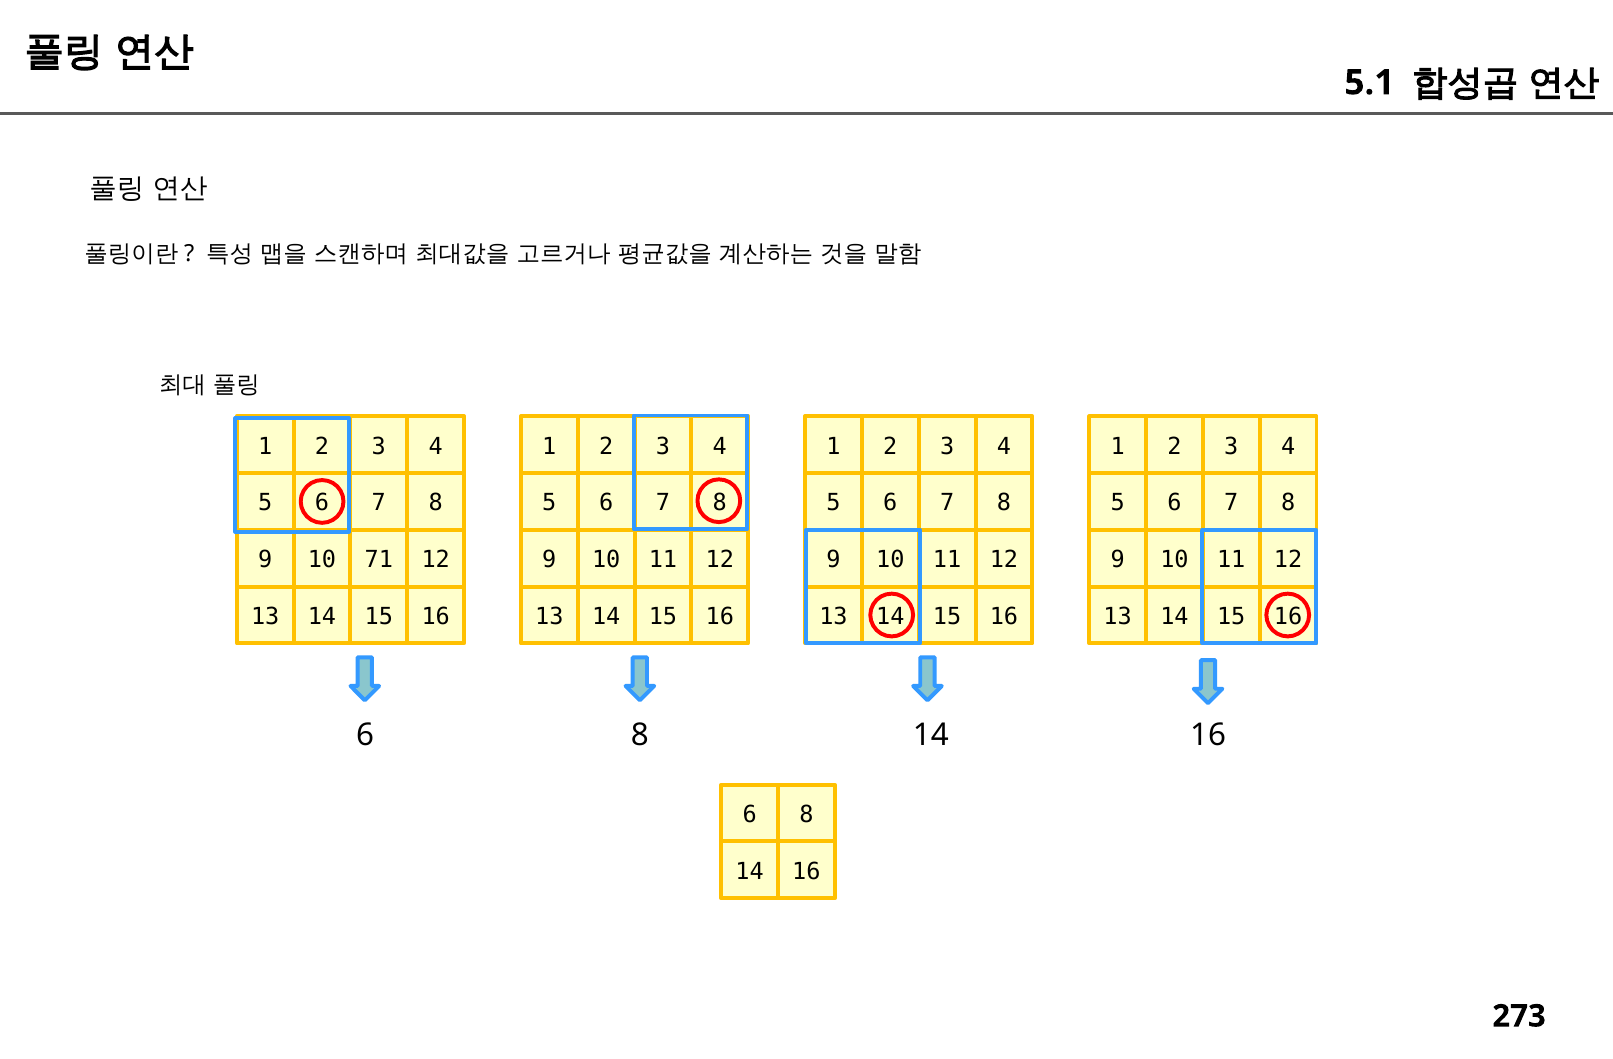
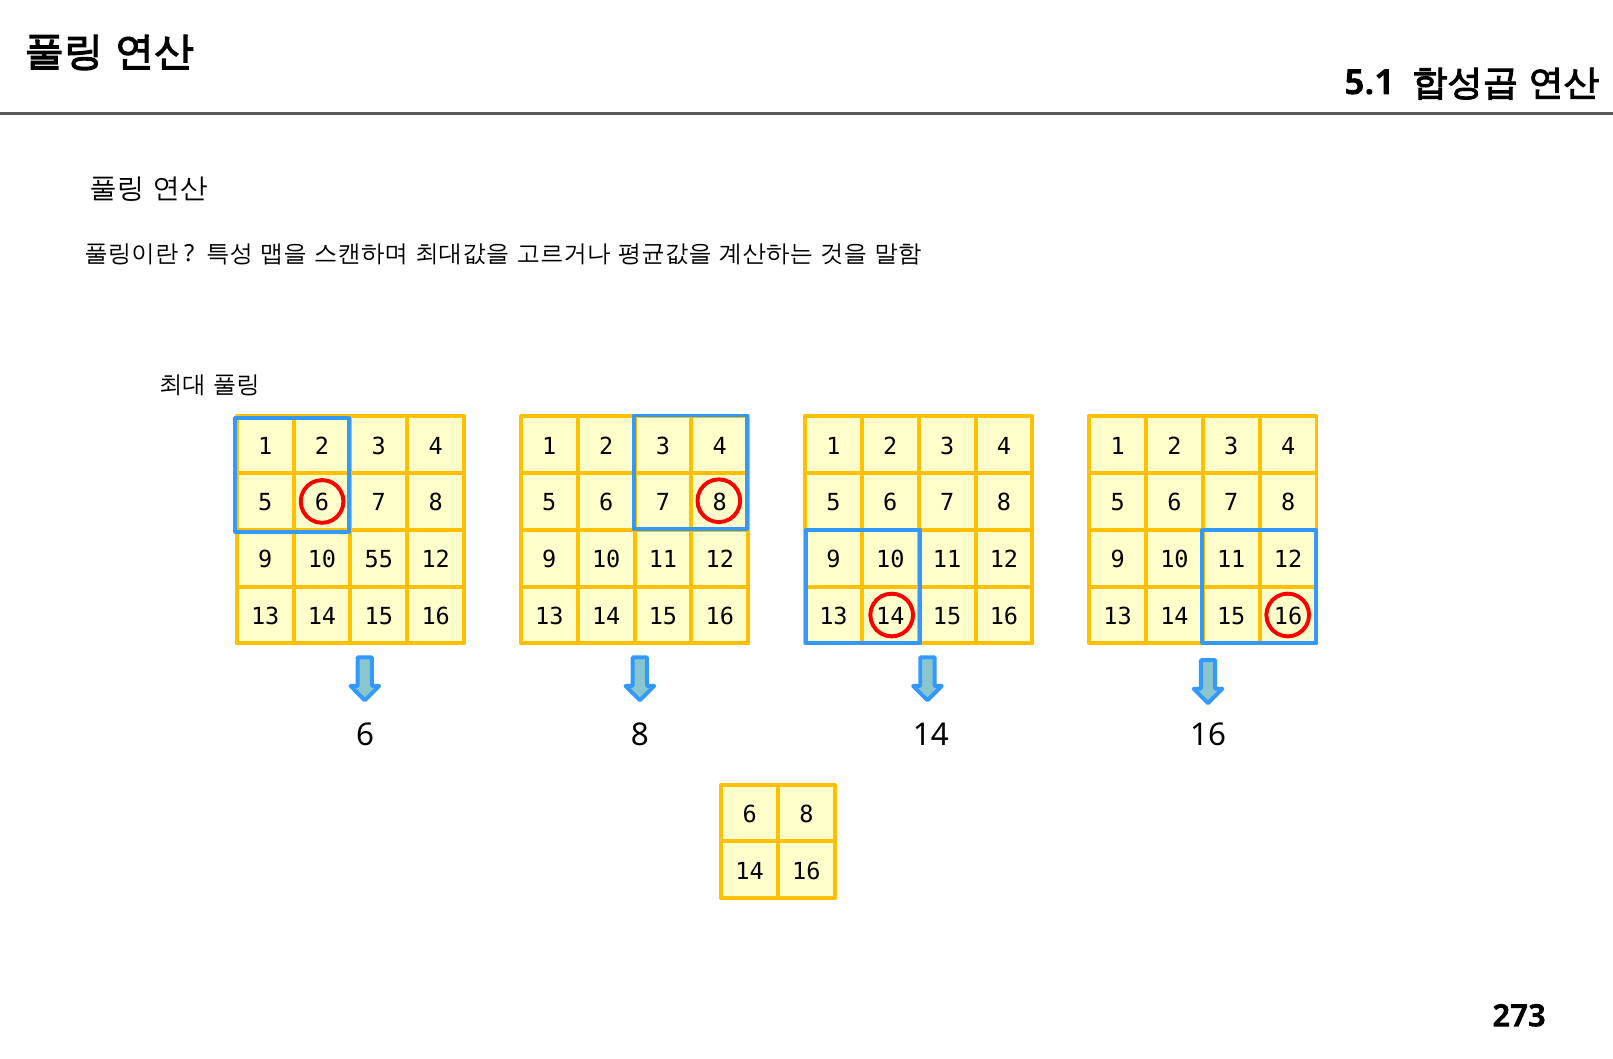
71: 71 -> 55 (379, 560)
